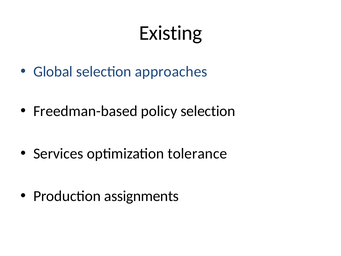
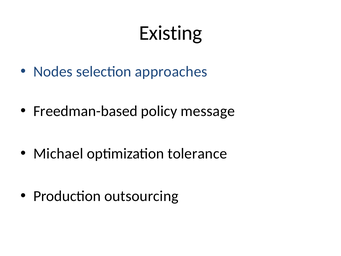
Global: Global -> Nodes (53, 72)
policy selection: selection -> message (208, 111)
Services: Services -> Michael (58, 153)
assignments: assignments -> outsourcing (141, 196)
